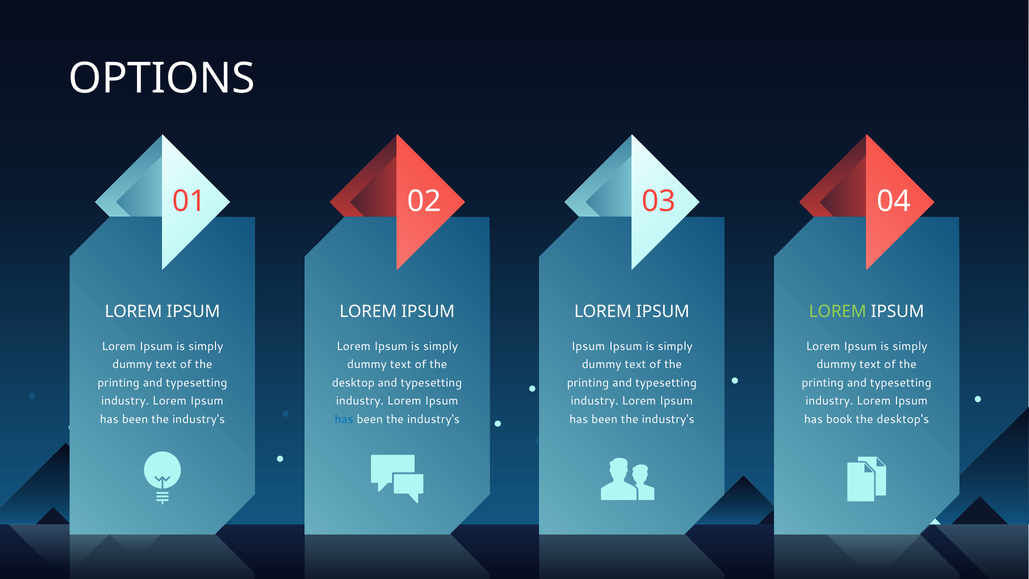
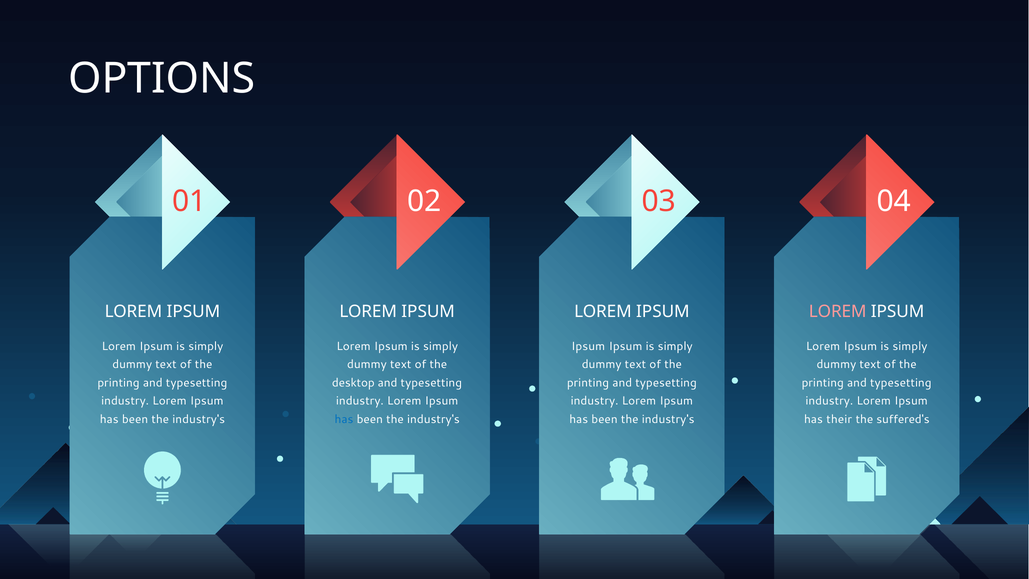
LOREM colour: light green -> pink (838, 312)
book: book -> their (839, 419)
desktop's: desktop's -> suffered's (903, 419)
